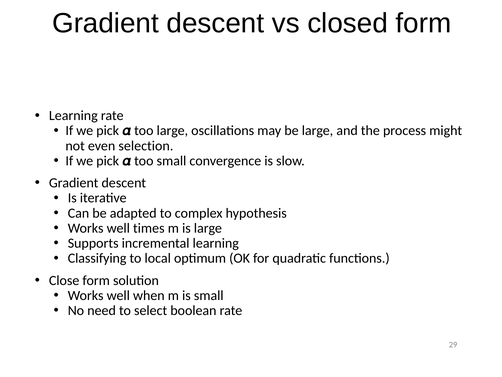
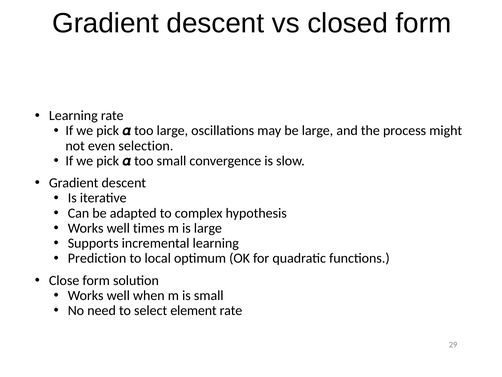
Classifying: Classifying -> Prediction (97, 258)
boolean: boolean -> element (193, 310)
